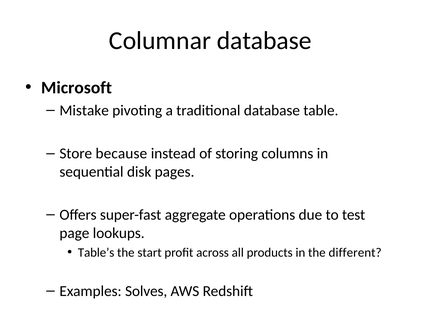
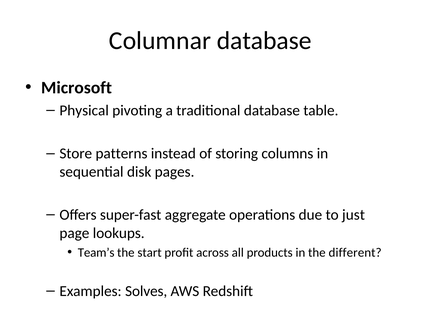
Mistake: Mistake -> Physical (84, 110)
because: because -> patterns (121, 153)
test: test -> just (353, 215)
Table’s: Table’s -> Team’s (96, 252)
